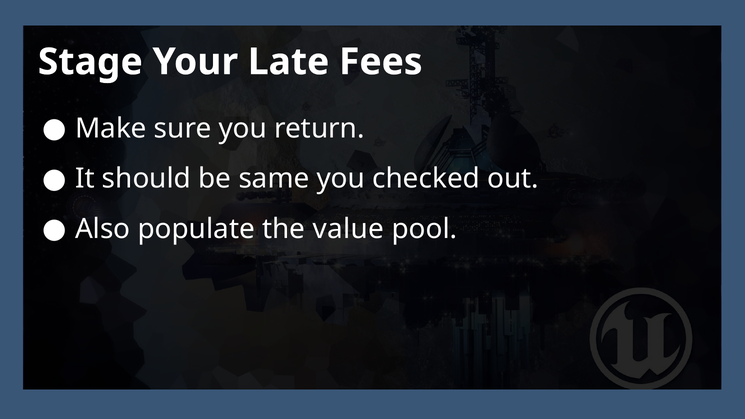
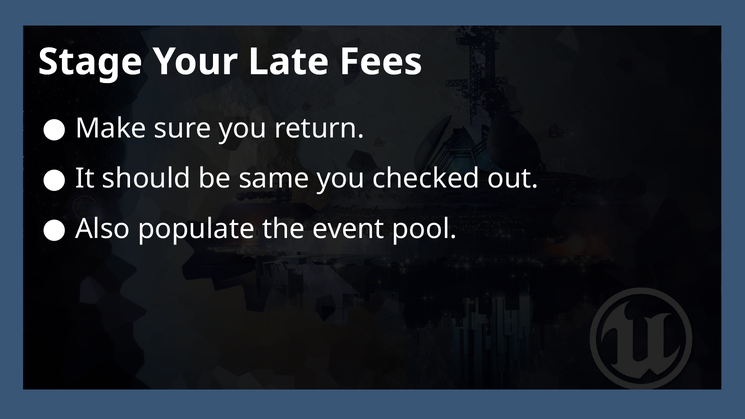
value: value -> event (348, 229)
